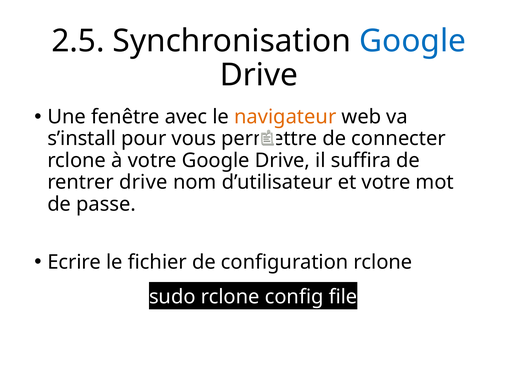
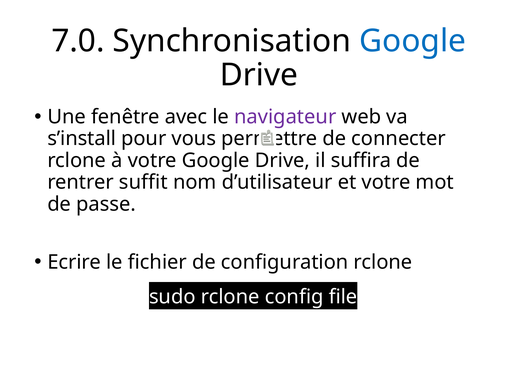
2.5: 2.5 -> 7.0 (78, 41)
navigateur colour: orange -> purple (285, 117)
rentrer drive: drive -> suffit (143, 182)
